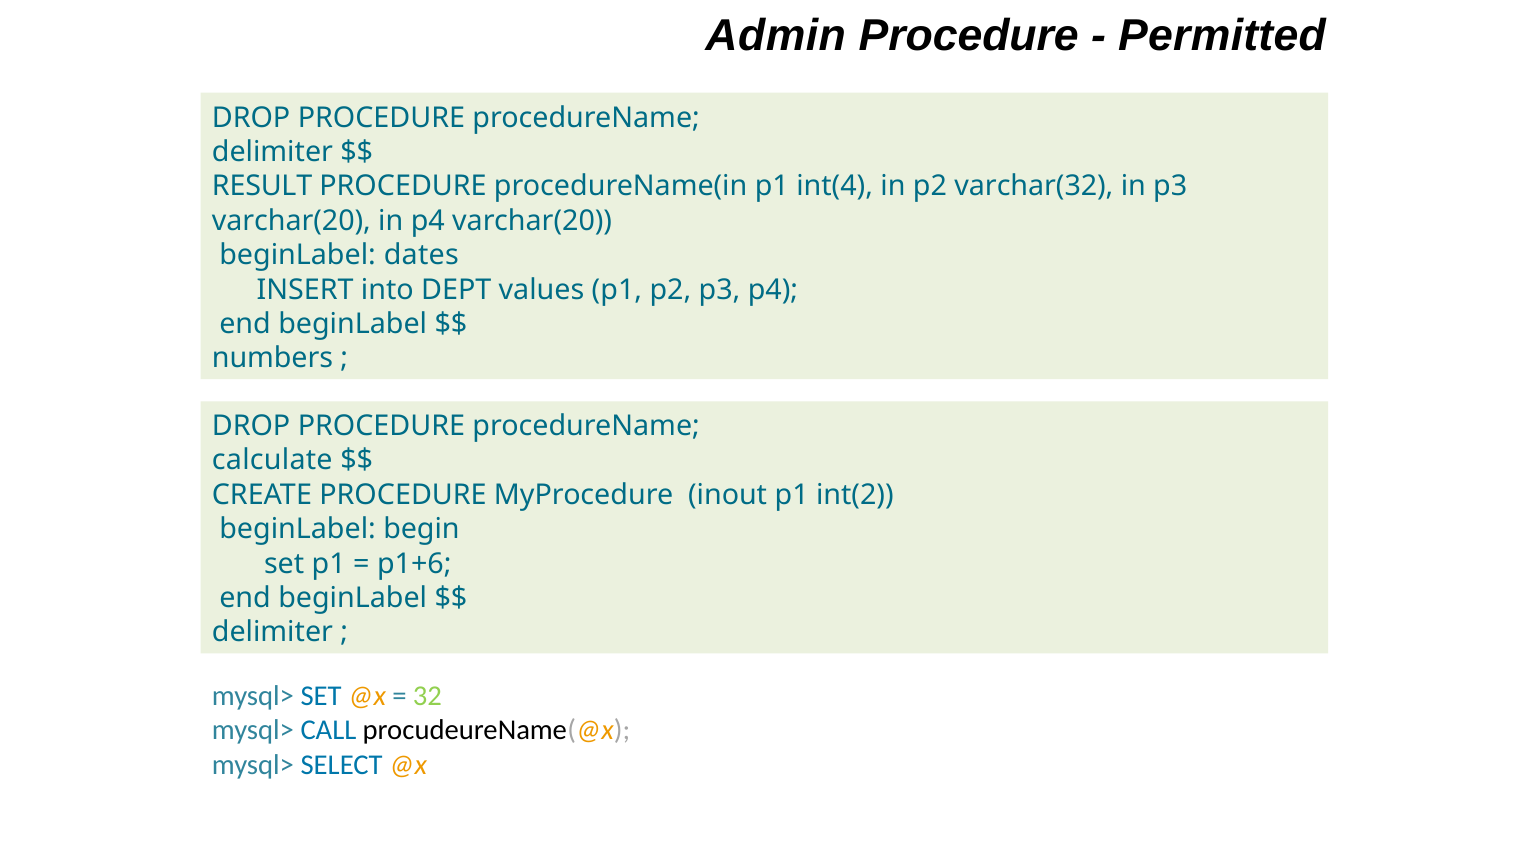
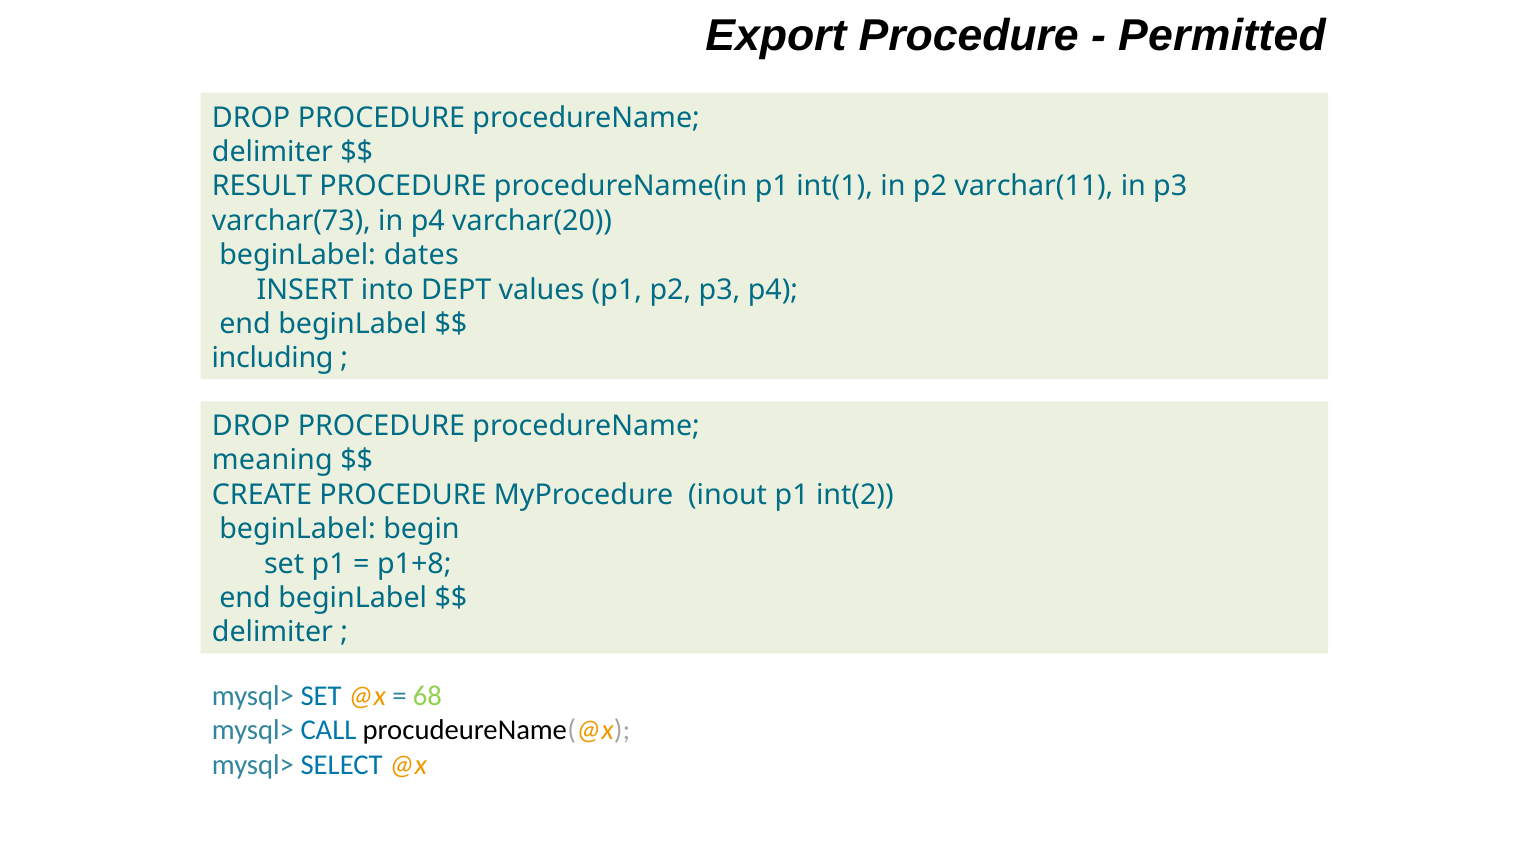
Admin: Admin -> Export (776, 35)
int(4: int(4 -> int(1 (835, 186)
varchar(32: varchar(32 -> varchar(11 (1034, 186)
varchar(20: varchar(20 -> varchar(73 (291, 221)
numbers: numbers -> including (273, 358)
calculate: calculate -> meaning (272, 461)
p1+6: p1+6 -> p1+8 (414, 564)
32: 32 -> 68 (427, 696)
